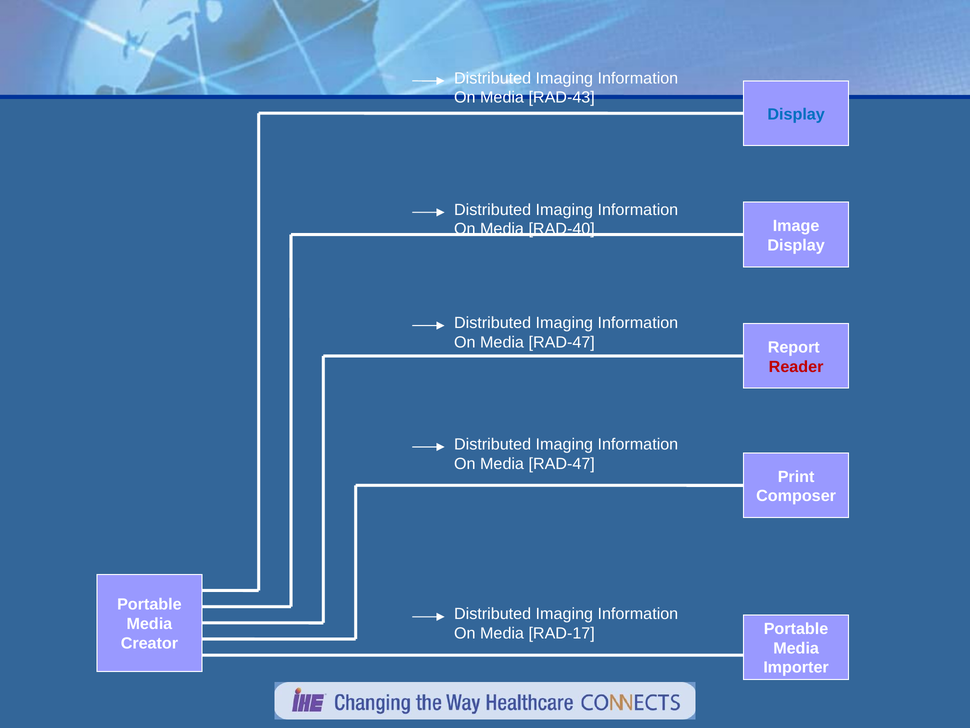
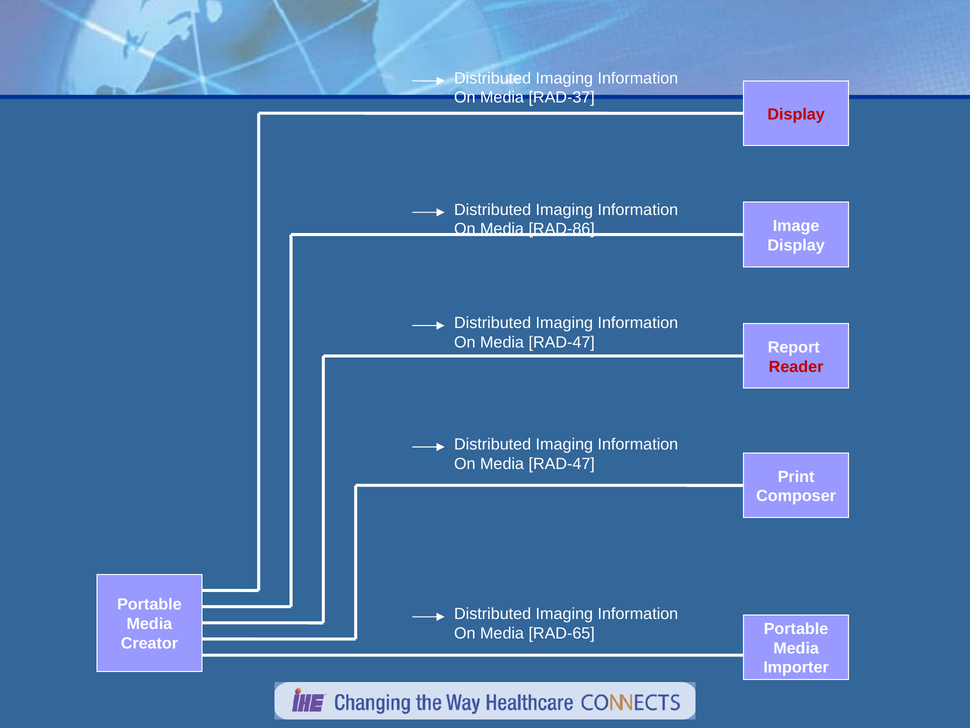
RAD-43: RAD-43 -> RAD-37 (562, 98)
Display colour: blue -> red (796, 114)
RAD-40: RAD-40 -> RAD-86 (562, 229)
RAD-17: RAD-17 -> RAD-65 (562, 633)
